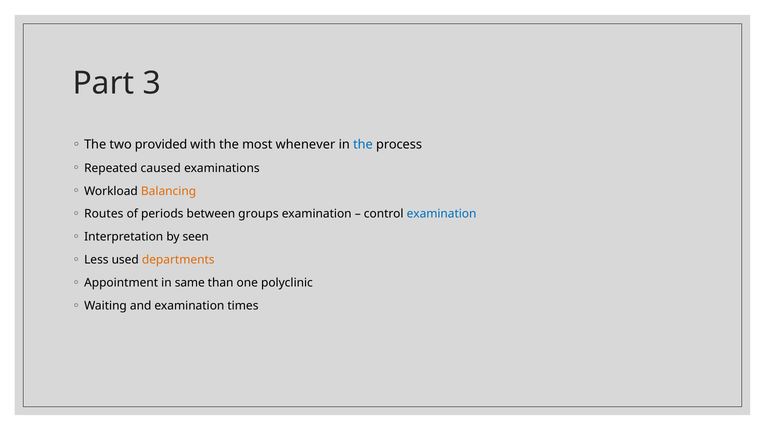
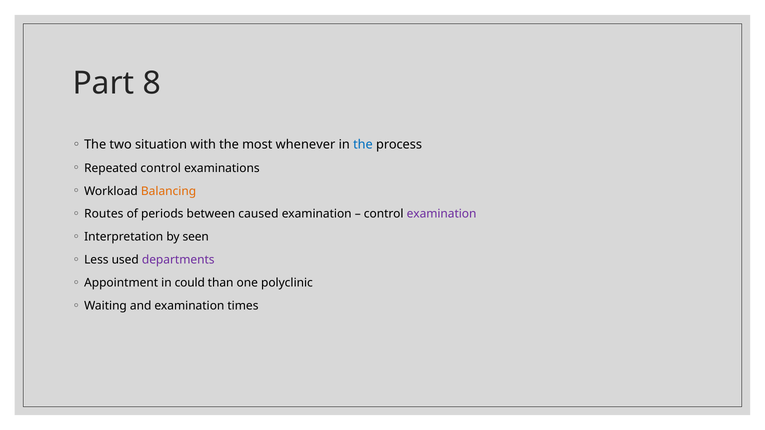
3: 3 -> 8 (152, 83)
provided: provided -> situation (161, 145)
Repeated caused: caused -> control (161, 168)
groups: groups -> caused (258, 214)
examination colour: blue -> purple (442, 214)
departments colour: orange -> purple (178, 260)
same: same -> could (190, 283)
